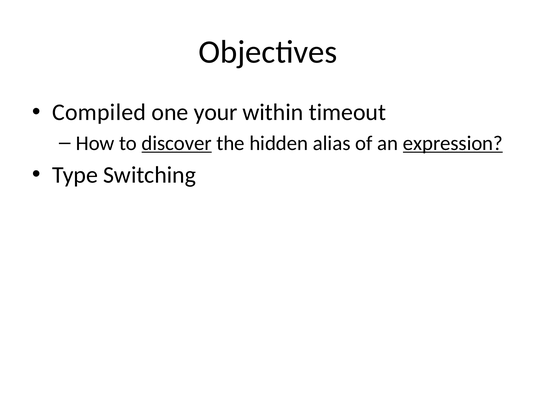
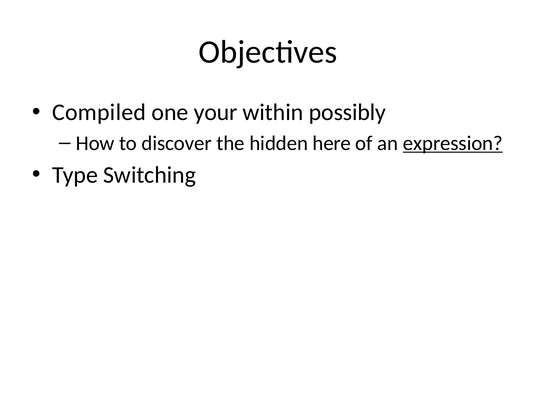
timeout: timeout -> possibly (347, 112)
discover underline: present -> none (177, 143)
alias: alias -> here (332, 143)
